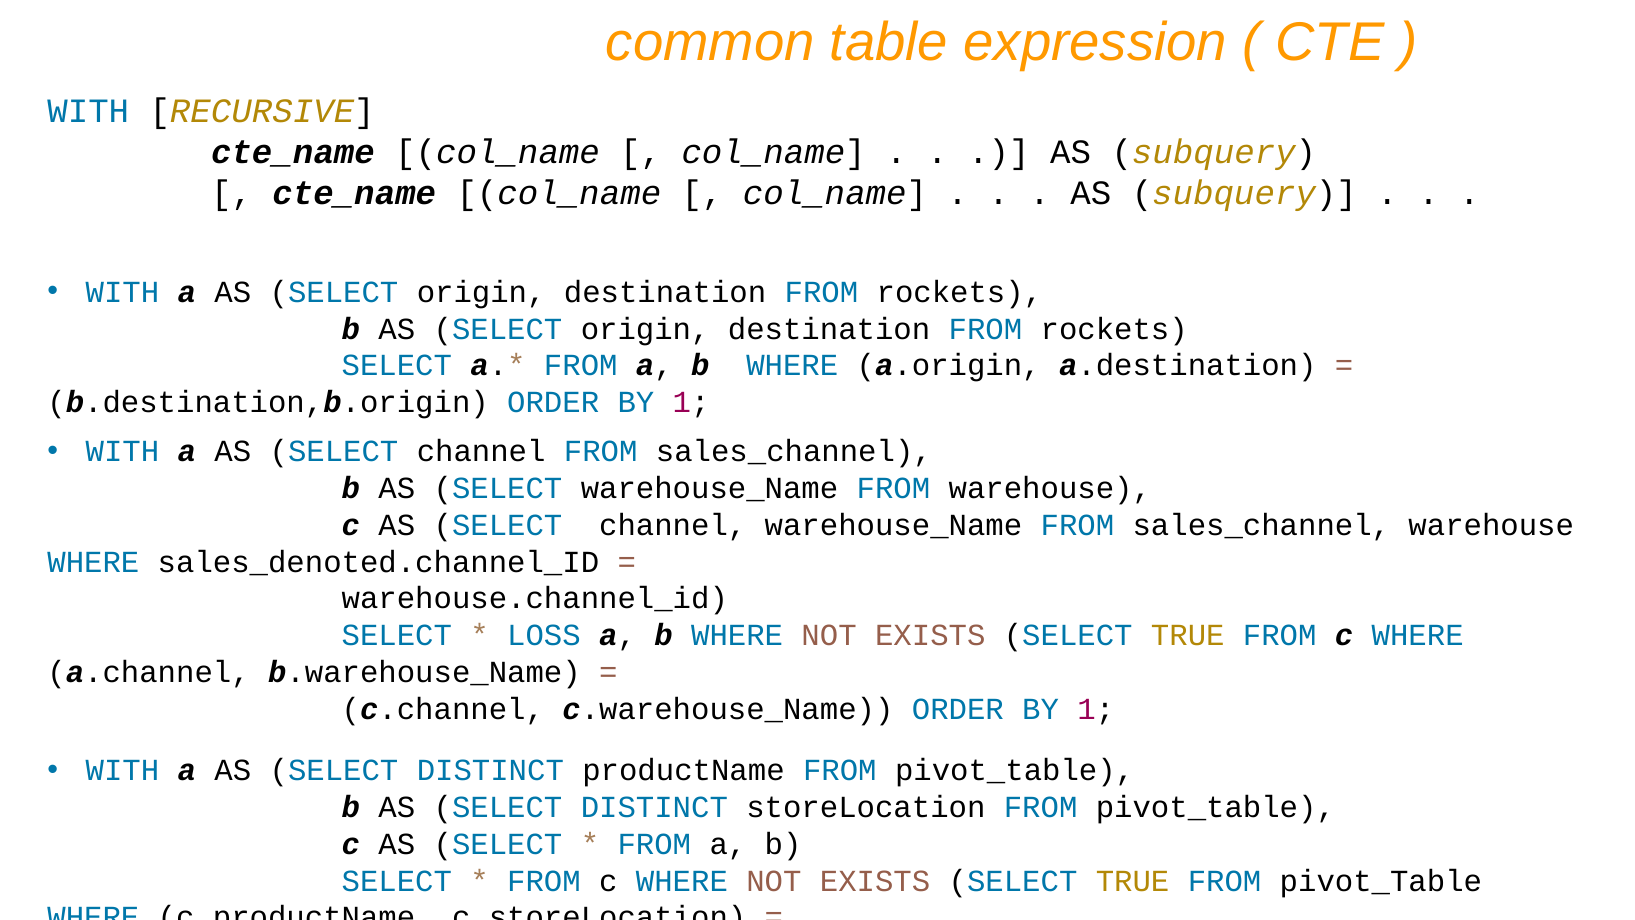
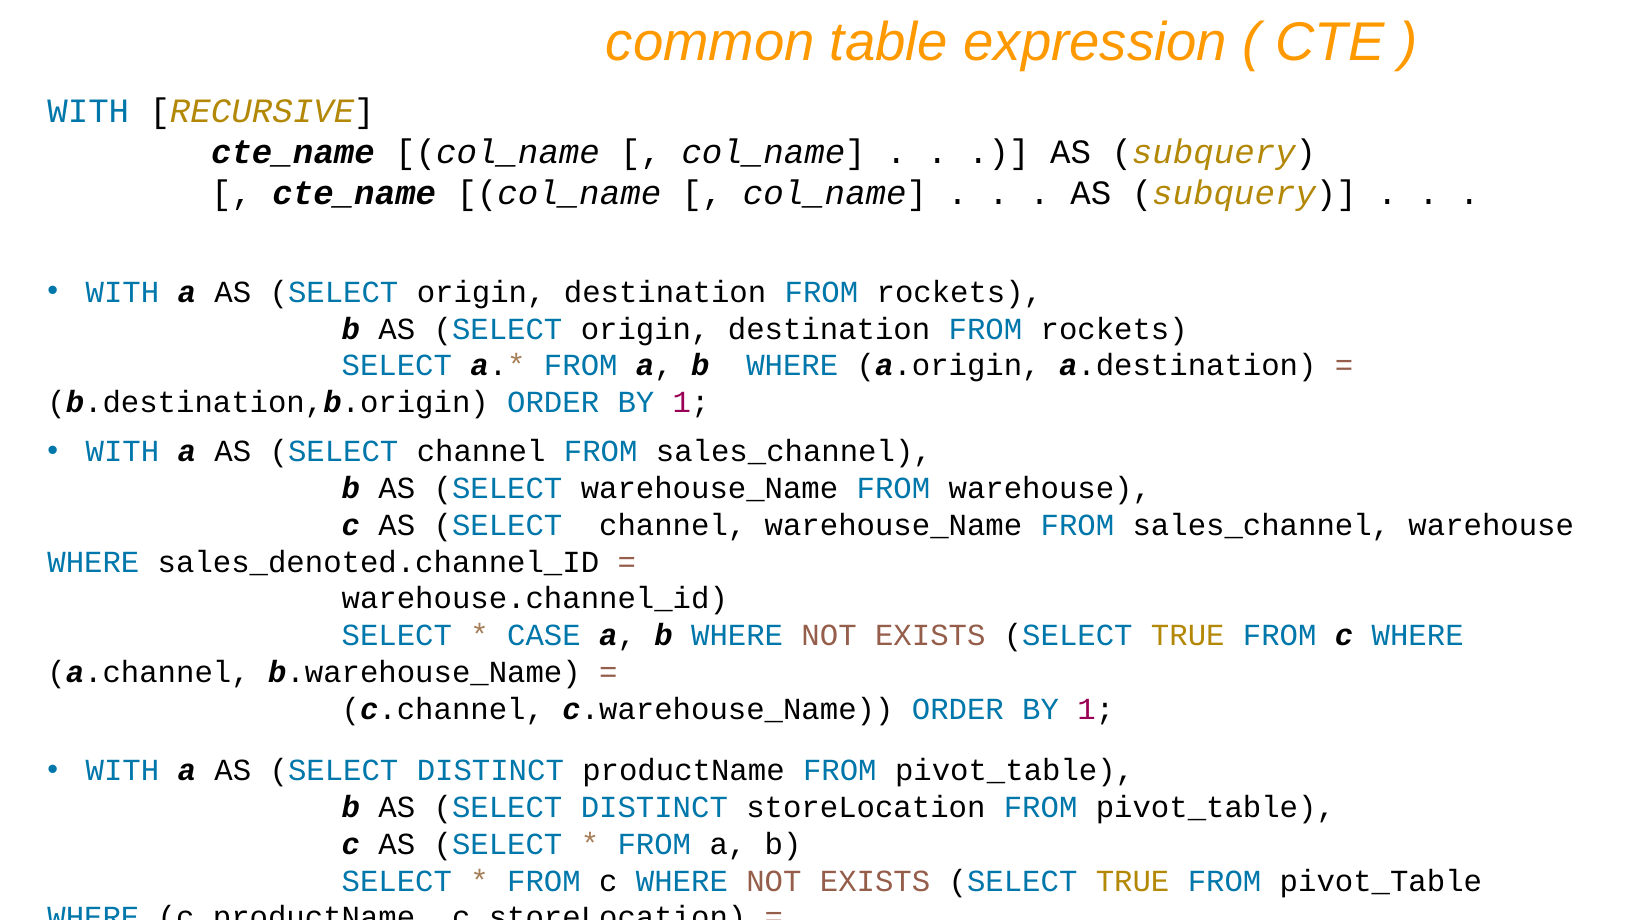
LOSS: LOSS -> CASE (544, 635)
